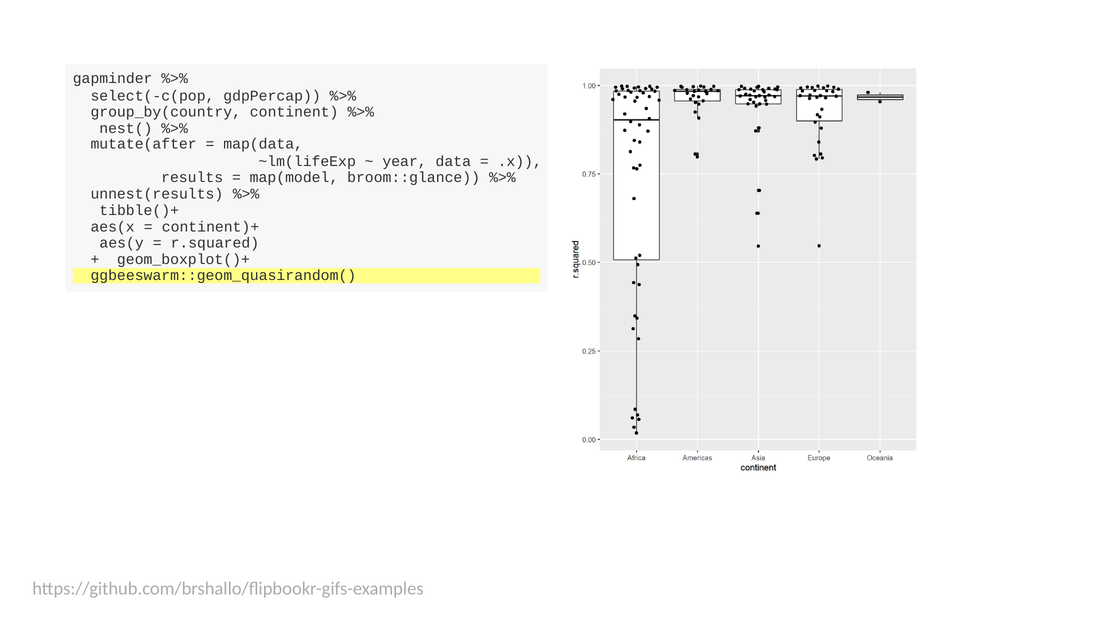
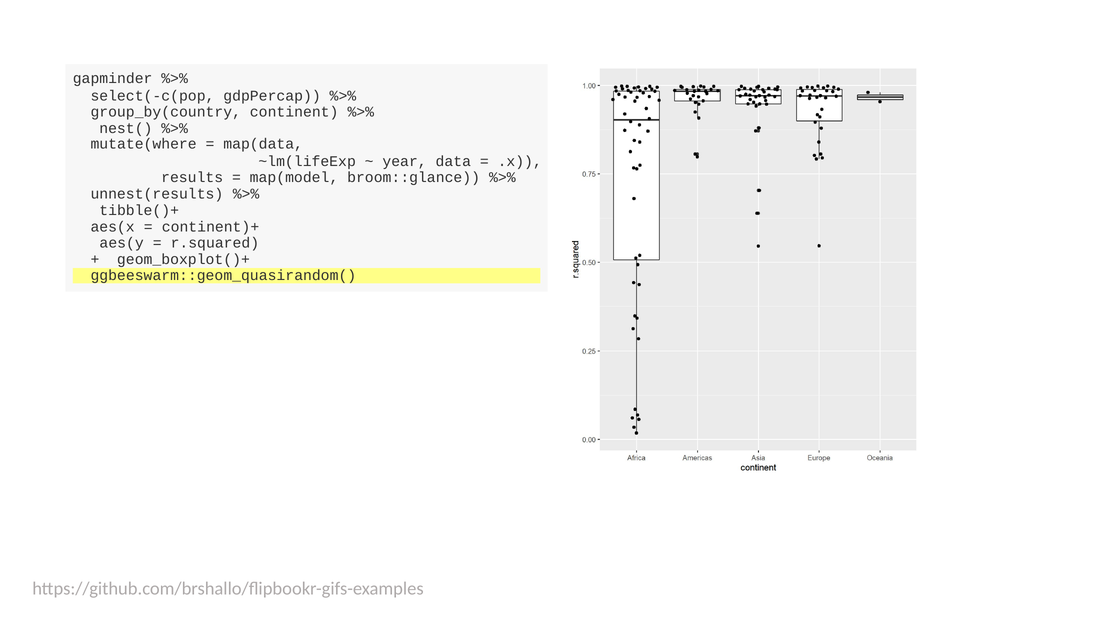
mutate(after: mutate(after -> mutate(where (144, 144)
